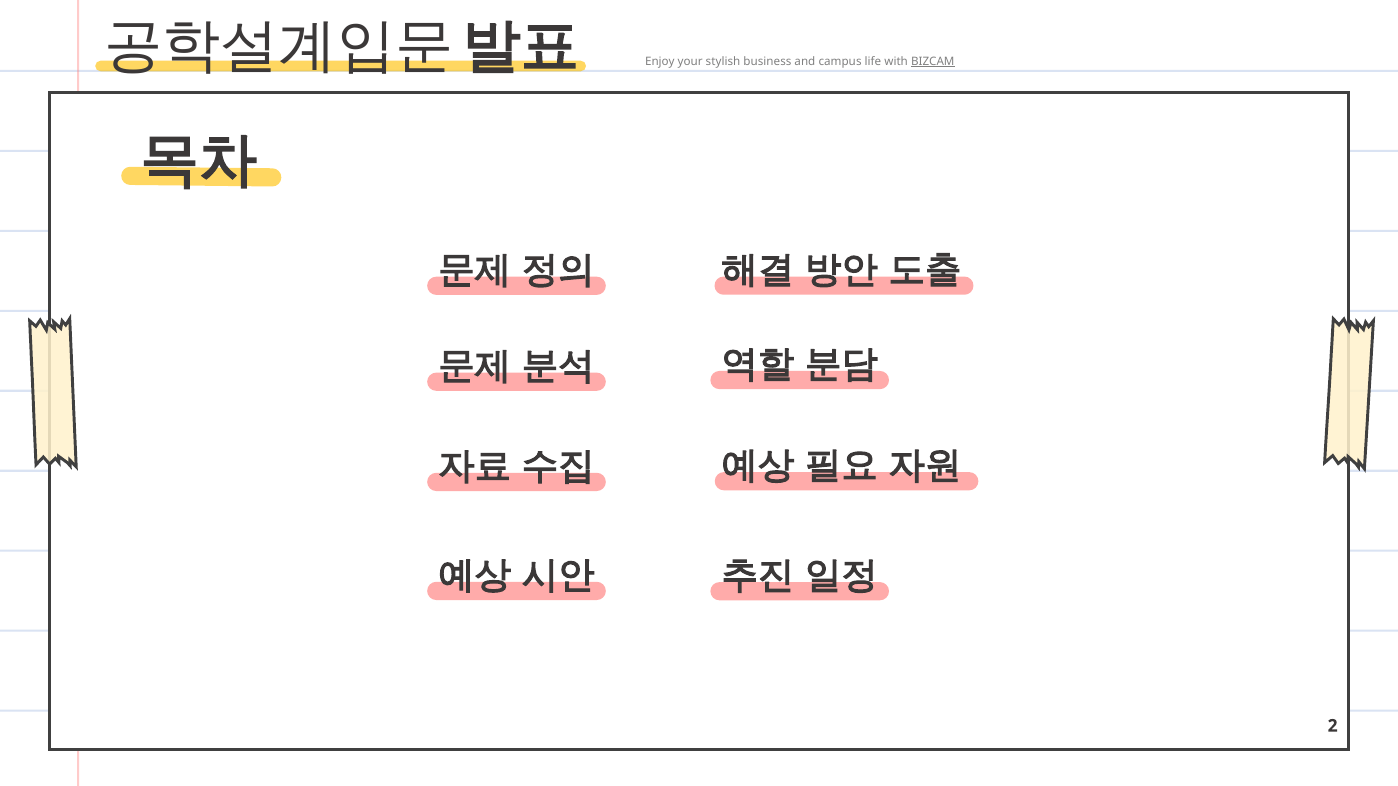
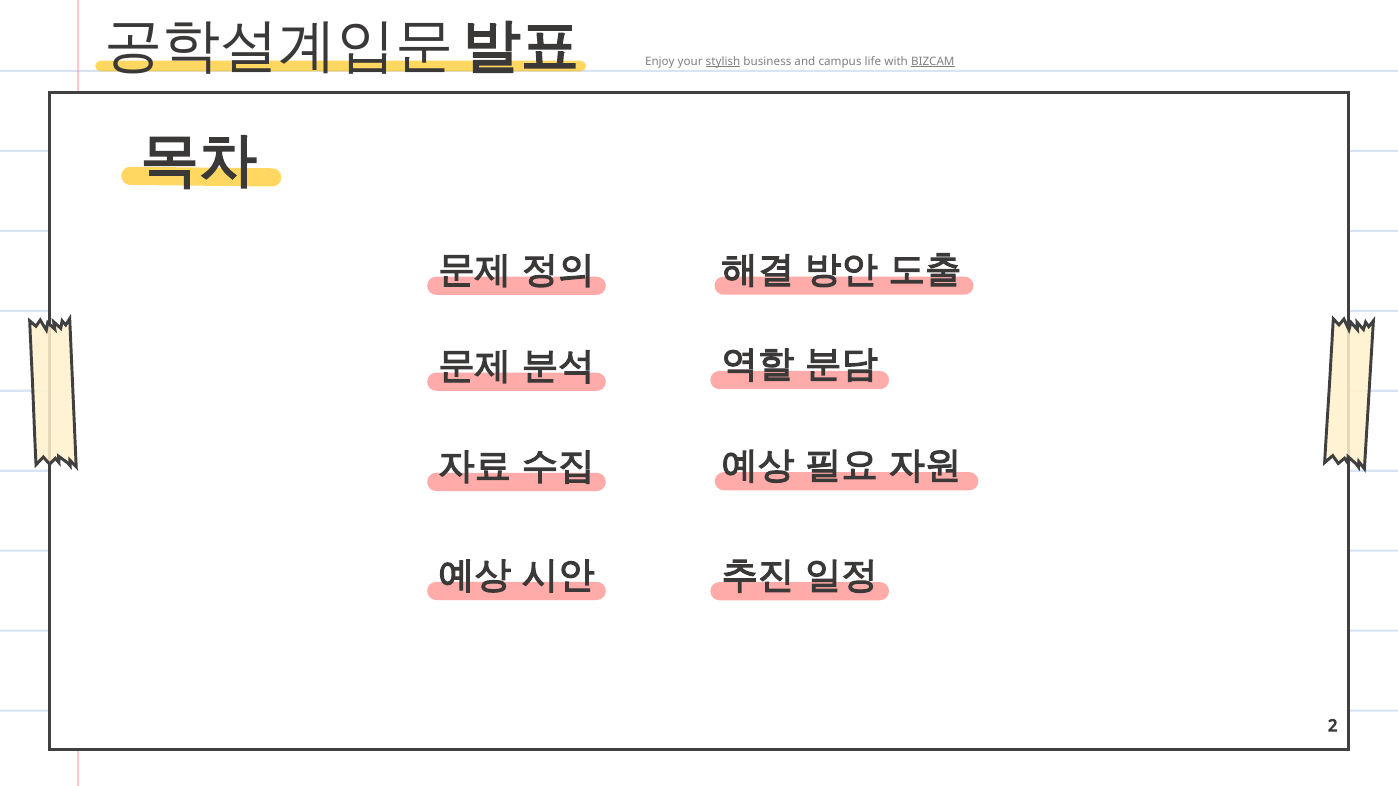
stylish underline: none -> present (723, 61)
